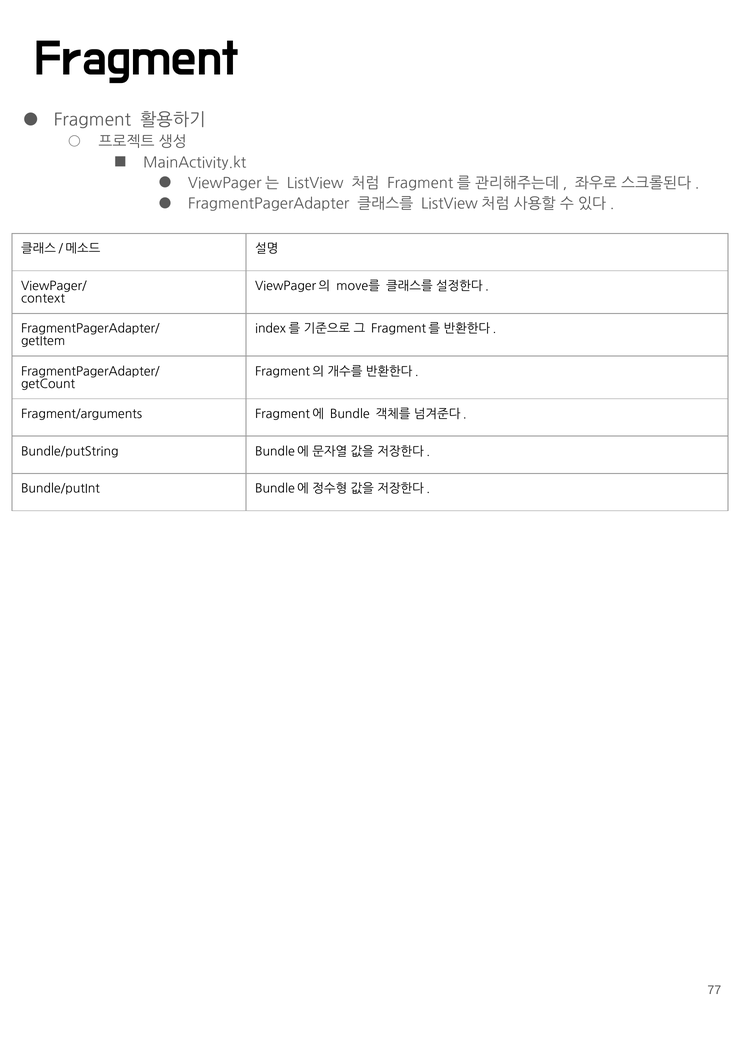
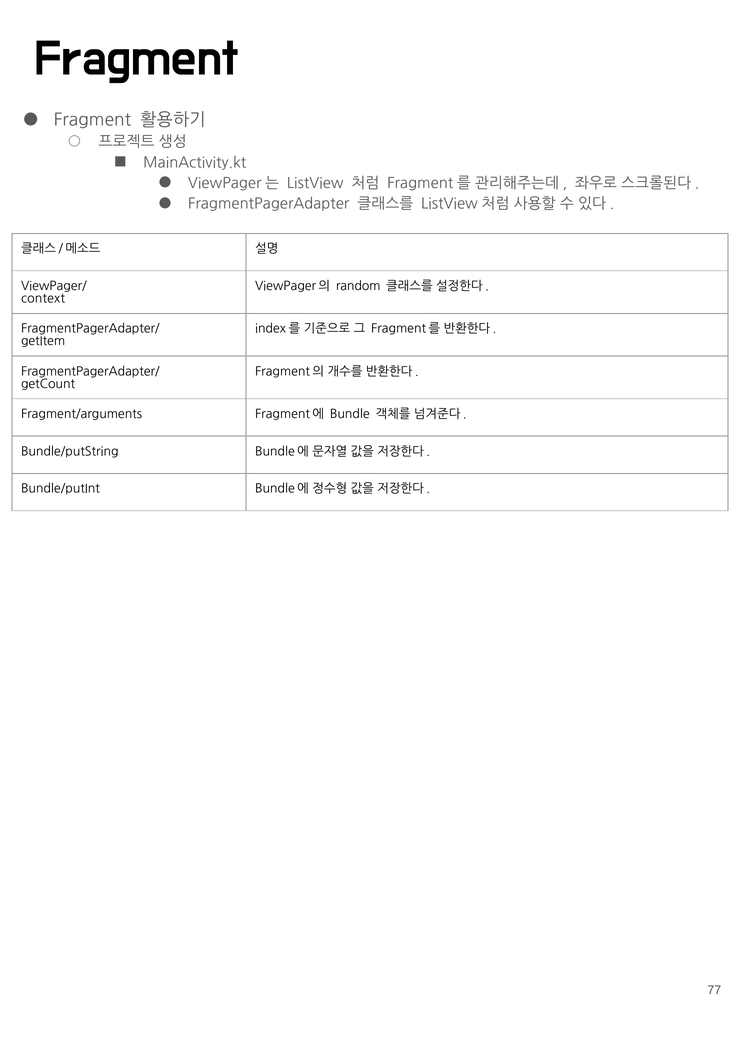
move를: move를 -> random (358, 286)
